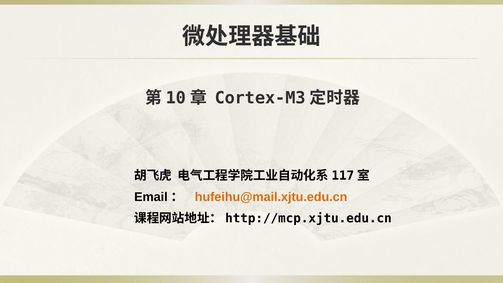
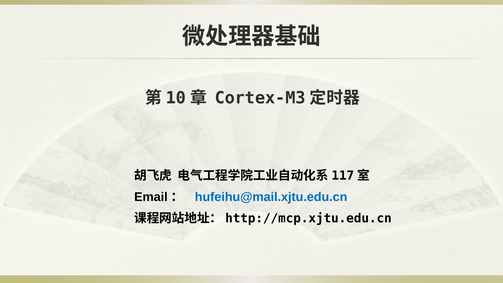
hufeihu@mail.xjtu.edu.cn colour: orange -> blue (271, 197)
